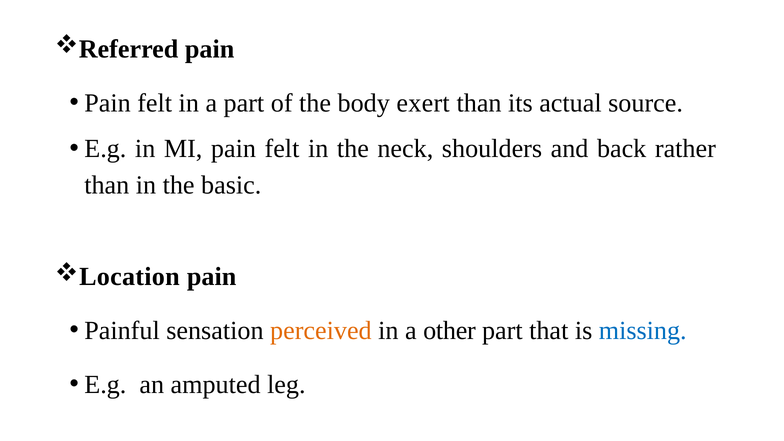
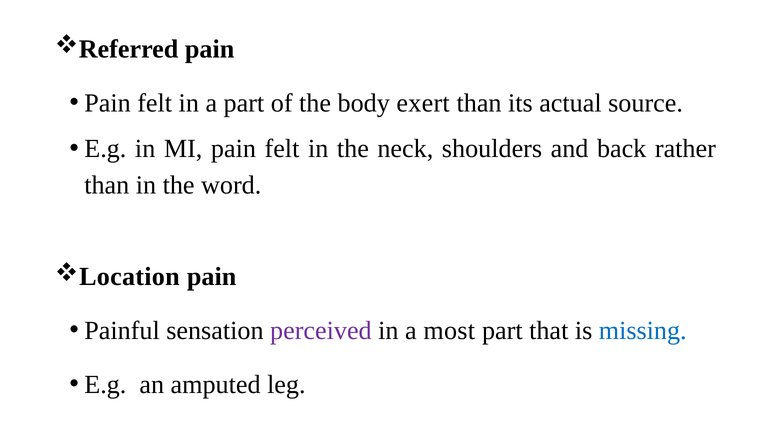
basic: basic -> word (231, 185)
perceived colour: orange -> purple (321, 331)
other: other -> most (449, 331)
